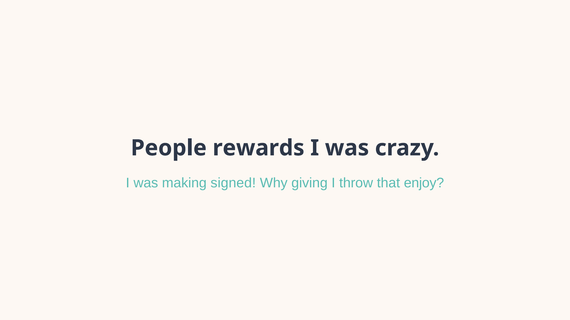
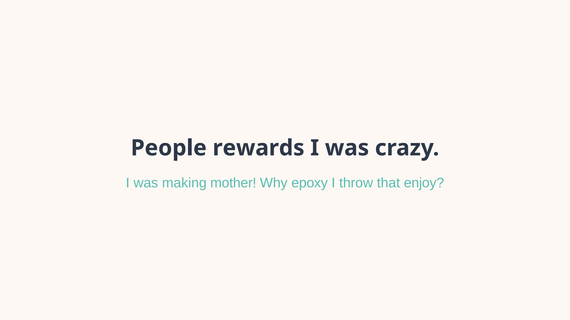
signed: signed -> mother (233, 183)
giving: giving -> epoxy (310, 183)
